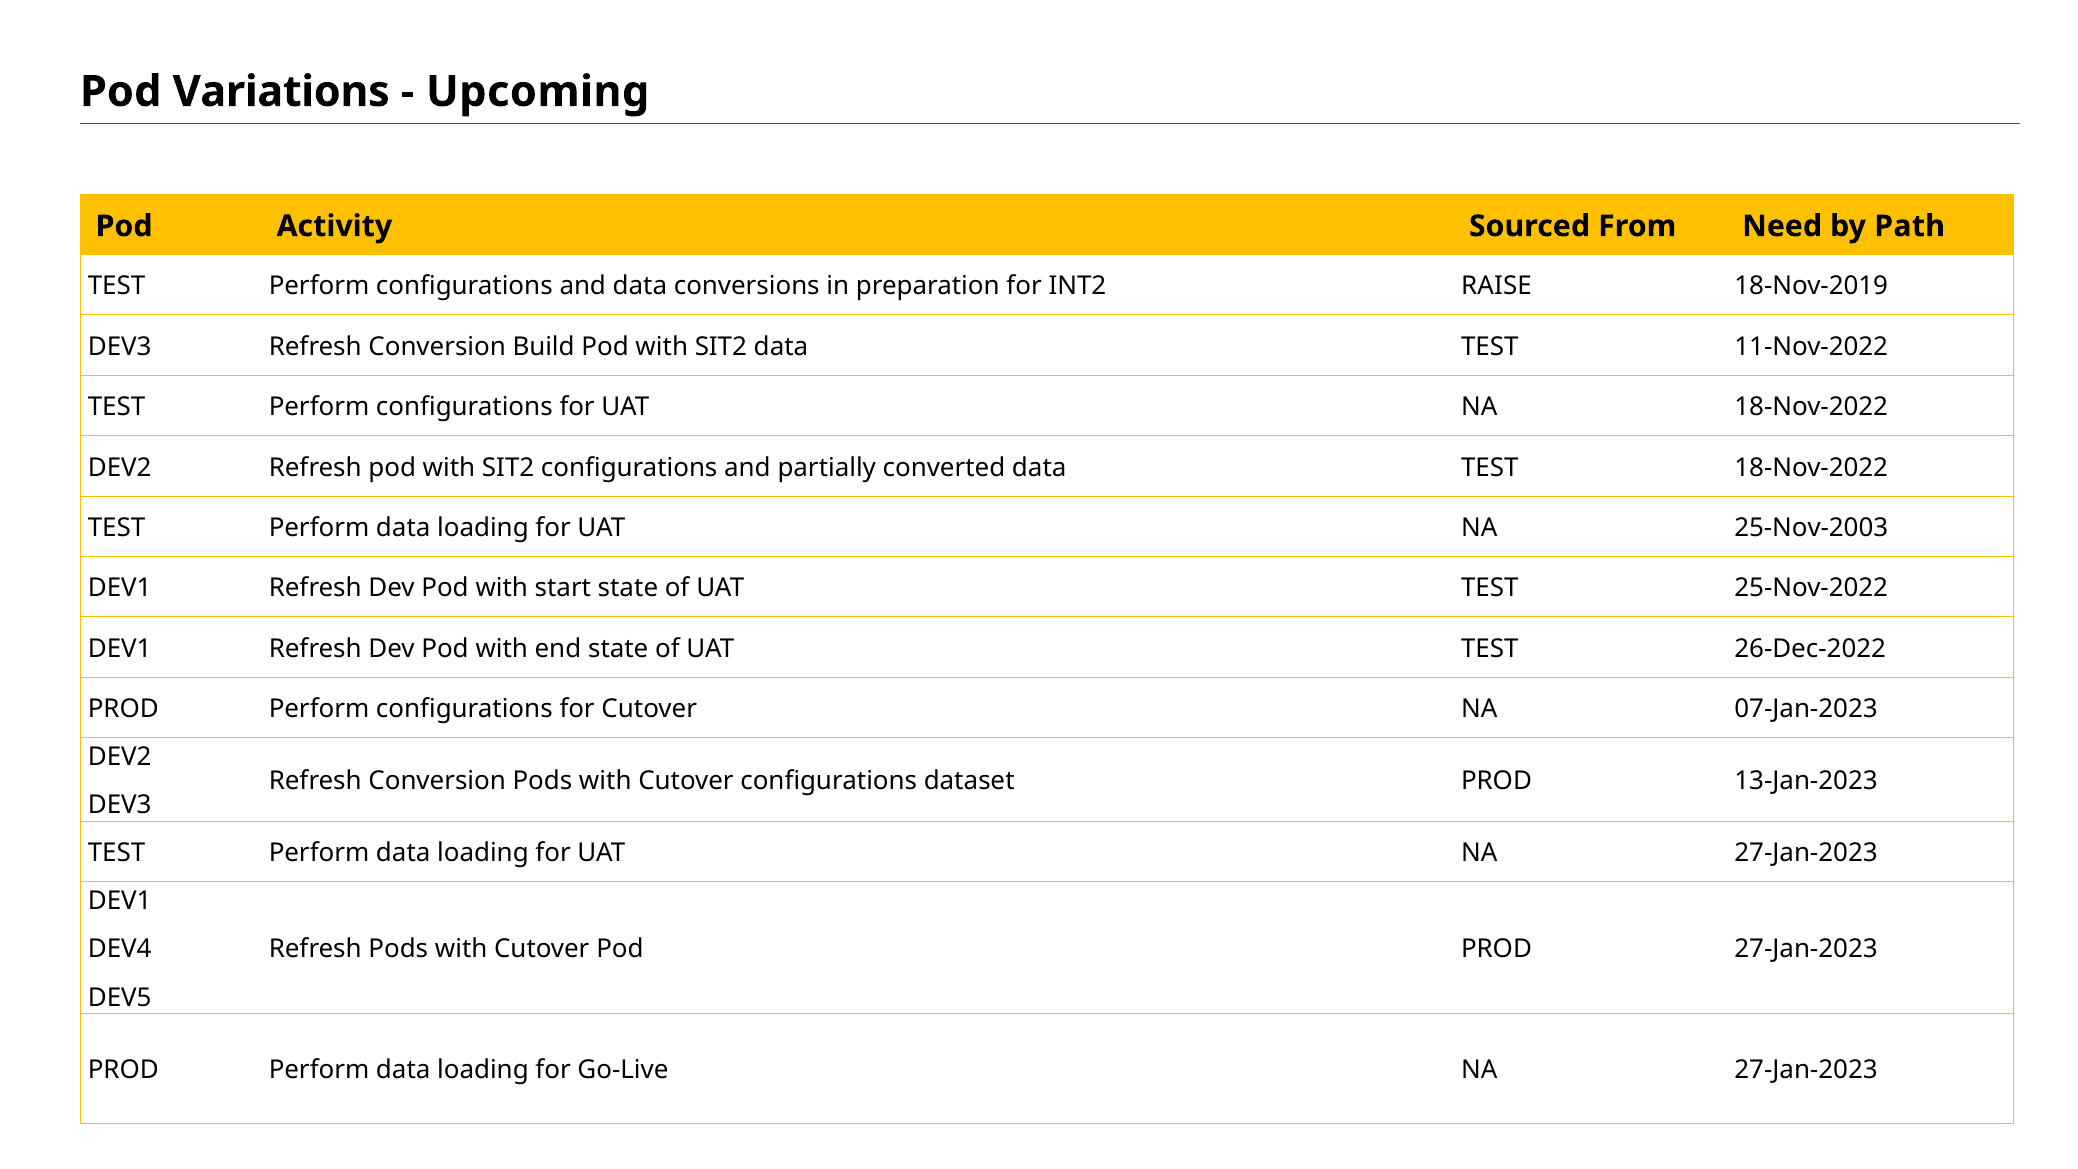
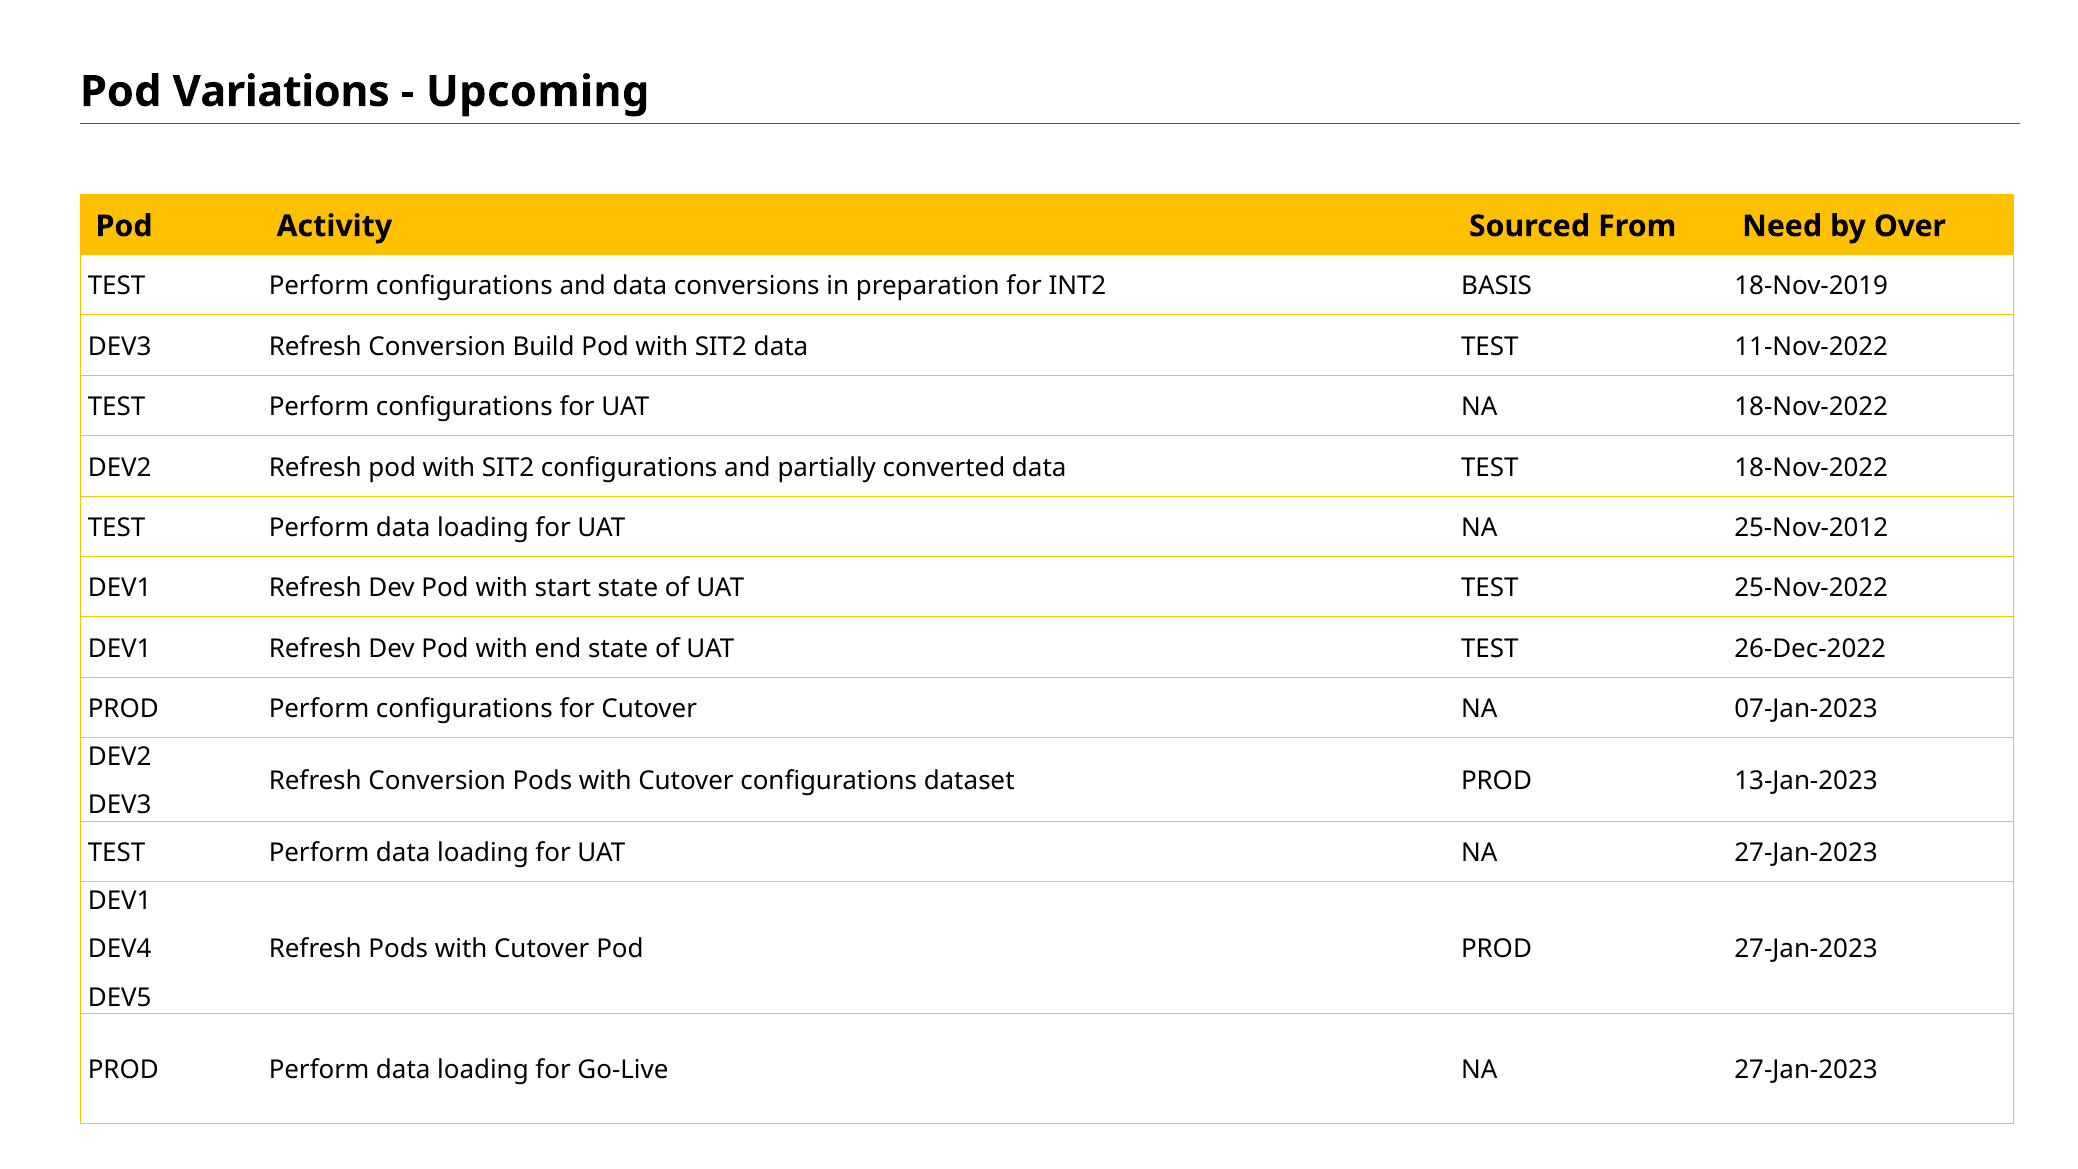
Path: Path -> Over (1910, 226)
RAISE: RAISE -> BASIS (1497, 286)
25-Nov-2003: 25-Nov-2003 -> 25-Nov-2012 (1811, 528)
